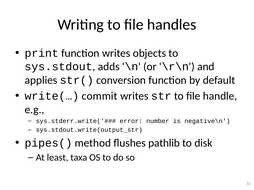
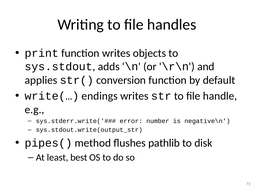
commit: commit -> endings (100, 96)
taxa: taxa -> best (79, 158)
